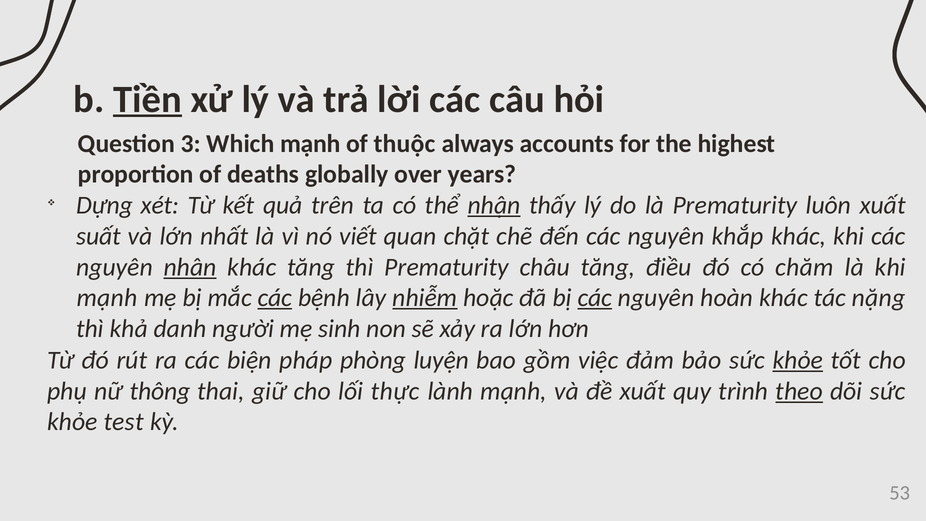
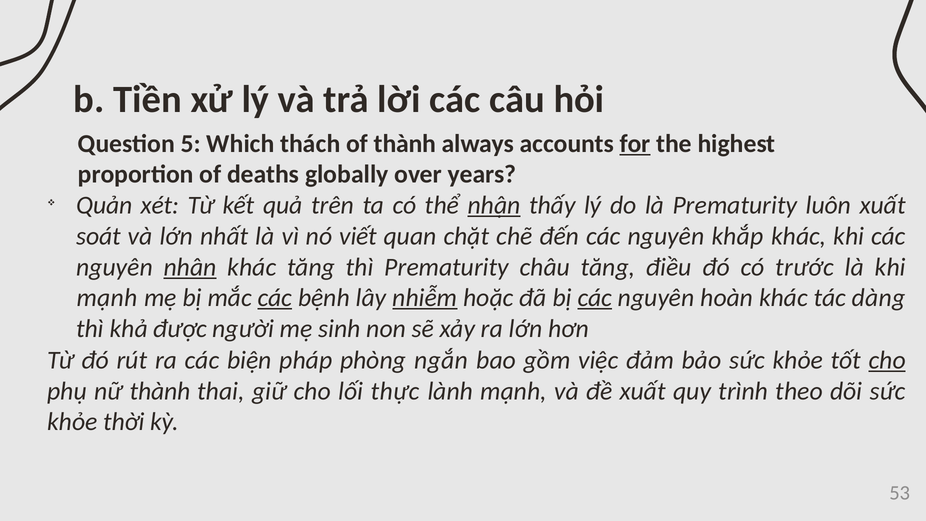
Tiền underline: present -> none (147, 99)
3: 3 -> 5 (191, 144)
Which mạnh: mạnh -> thách (310, 144)
of thuộc: thuộc -> thành (405, 144)
for underline: none -> present (635, 144)
Dựng: Dựng -> Quản (104, 205)
suất: suất -> soát (99, 236)
chăm: chăm -> trước (805, 267)
nặng: nặng -> dàng (879, 298)
danh: danh -> được (180, 329)
luyện: luyện -> ngắn (441, 360)
khỏe underline: present -> none (798, 360)
cho underline: none -> present (887, 360)
nữ thông: thông -> thành (160, 391)
theo underline: present -> none (799, 391)
test: test -> thời (124, 422)
